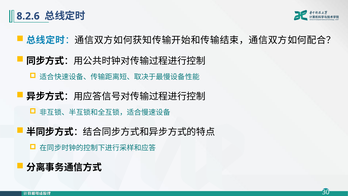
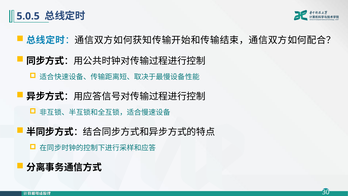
8.2.6: 8.2.6 -> 5.0.5 (28, 16)
